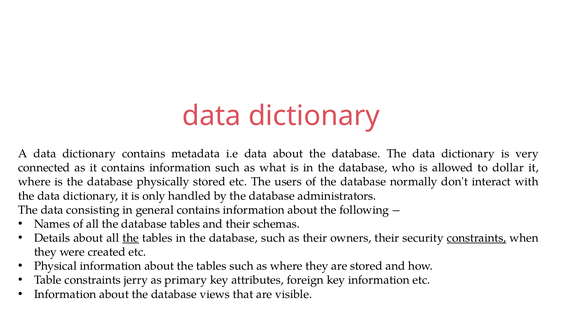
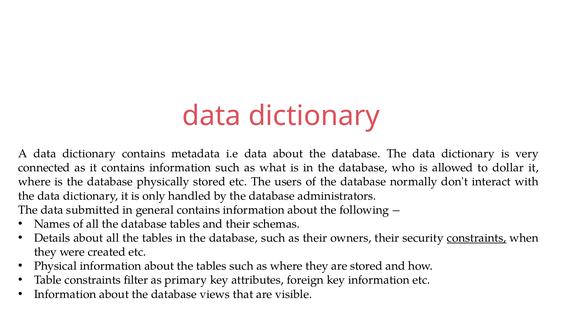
consisting: consisting -> submitted (93, 210)
the underline: present -> none (131, 238)
jerry: jerry -> filter (136, 280)
